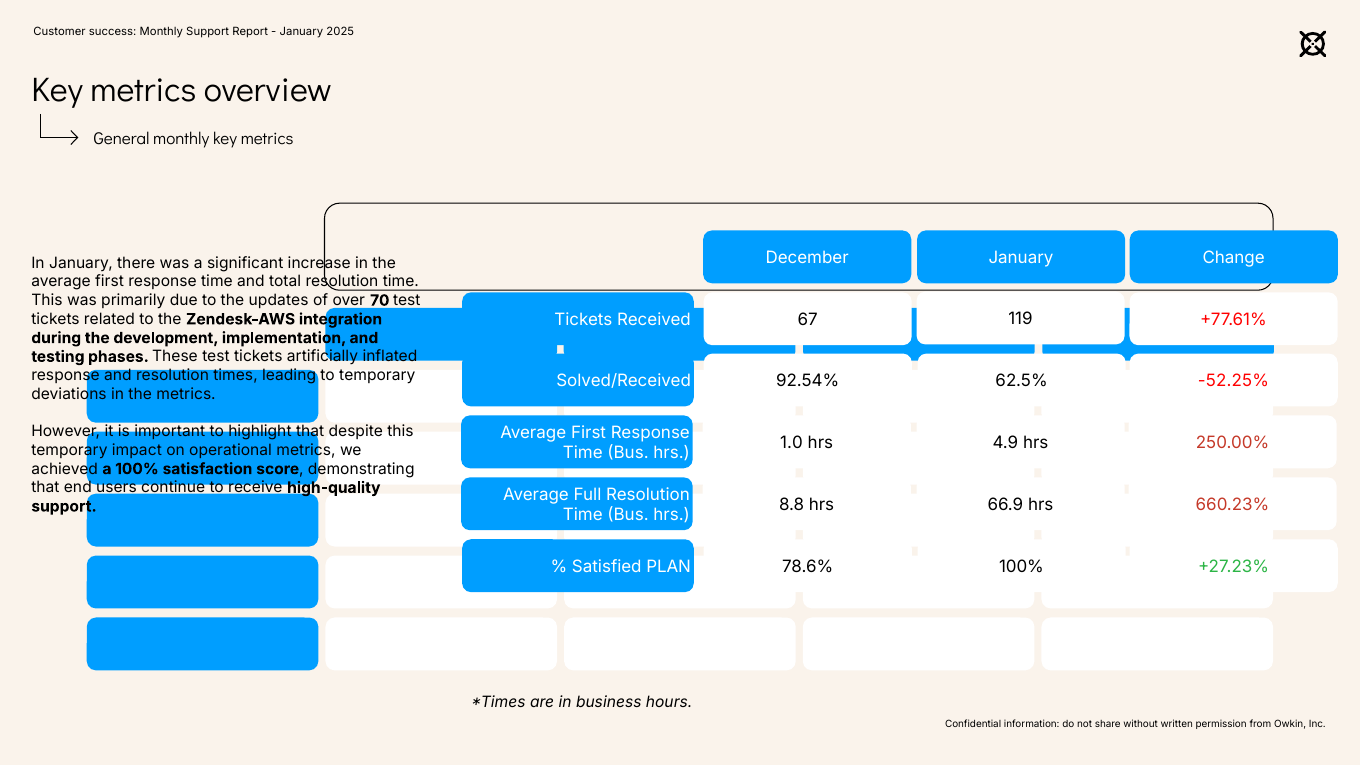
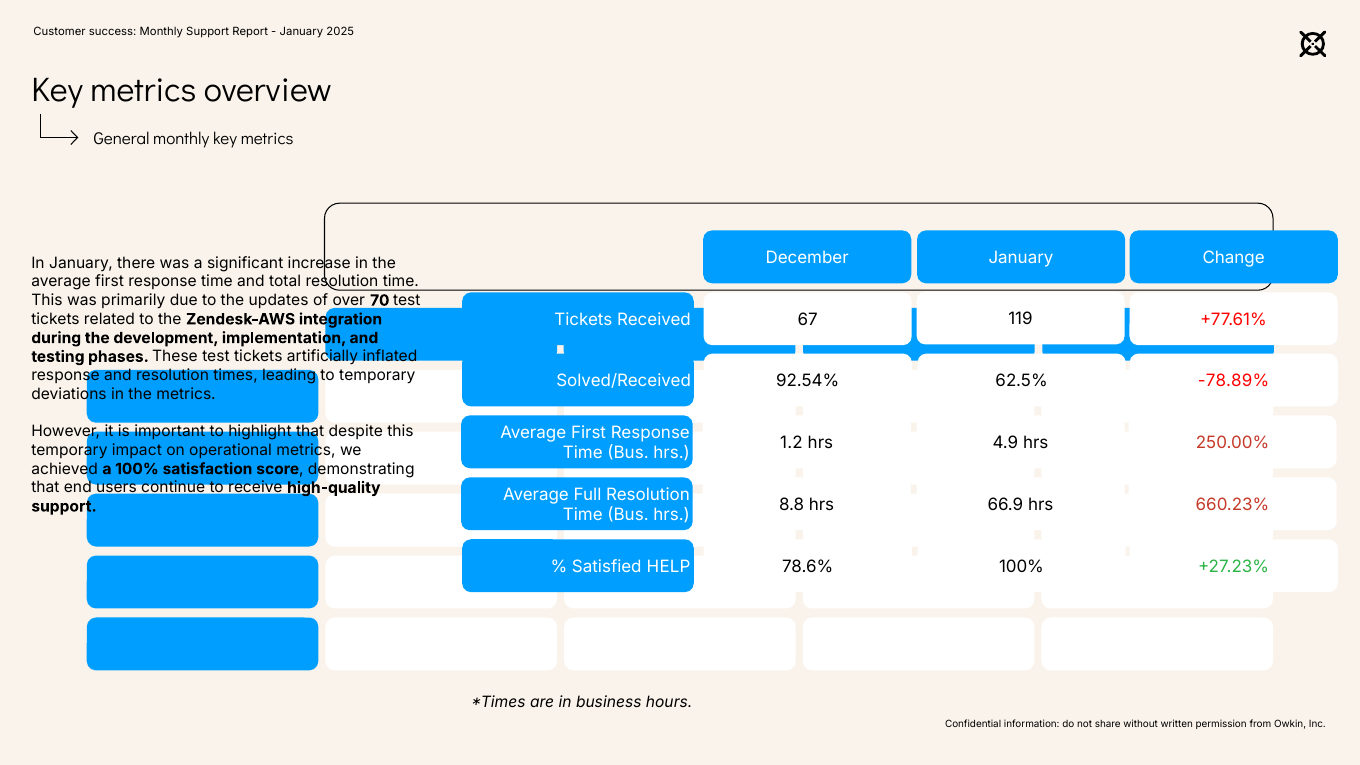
-52.25%: -52.25% -> -78.89% (1234, 381)
1.0: 1.0 -> 1.2 (791, 443)
PLAN: PLAN -> HELP (669, 567)
